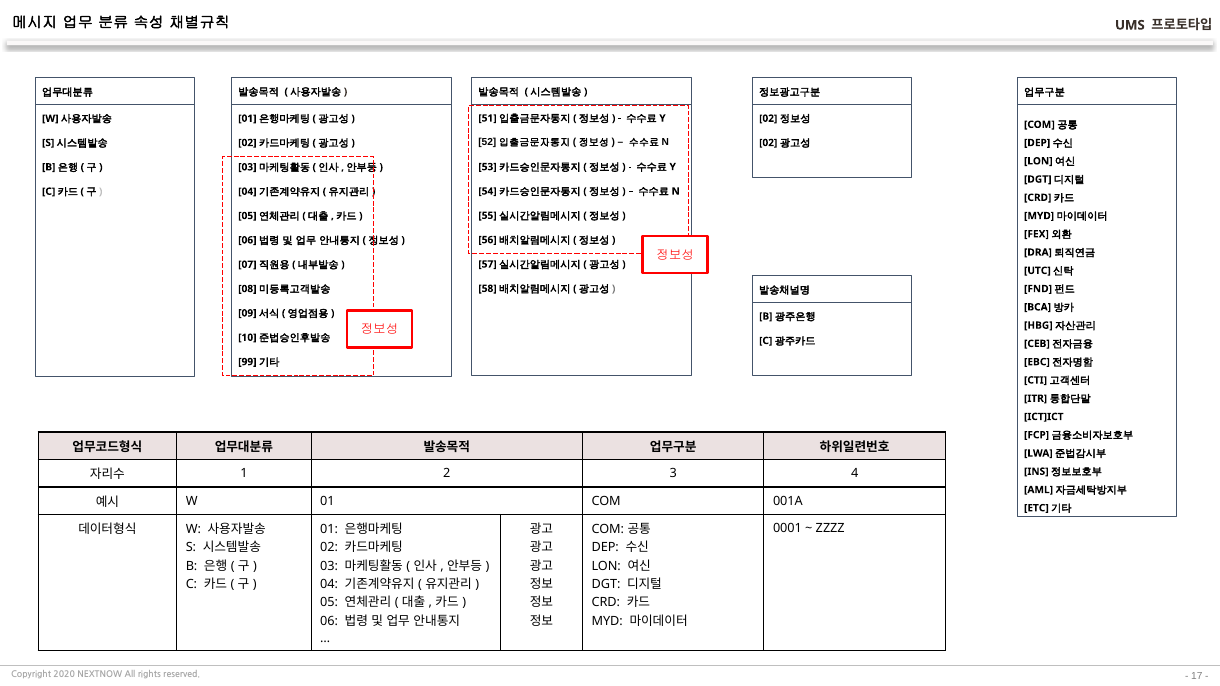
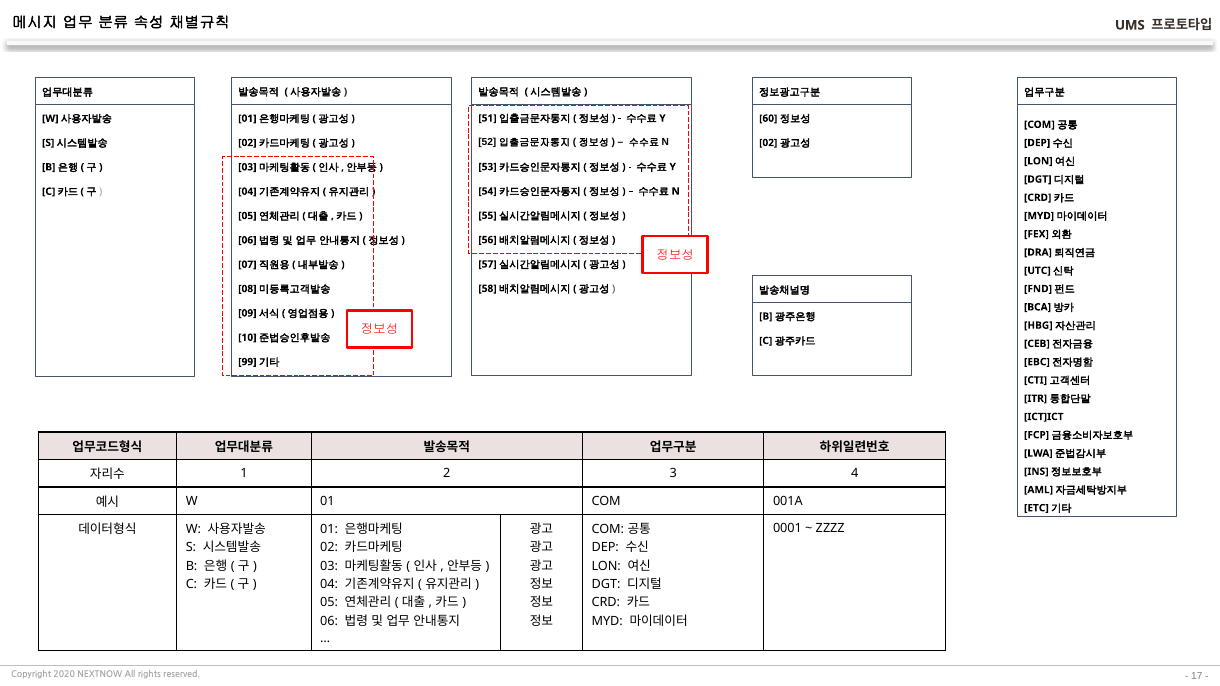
02: 02 -> 60 (768, 118)
